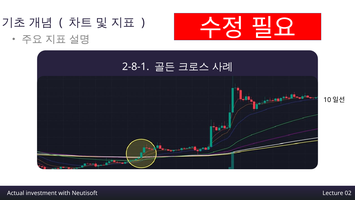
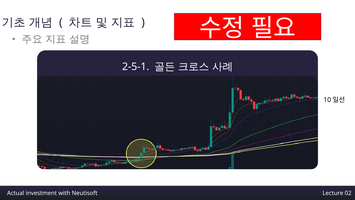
2-8-1: 2-8-1 -> 2-5-1 (136, 67)
